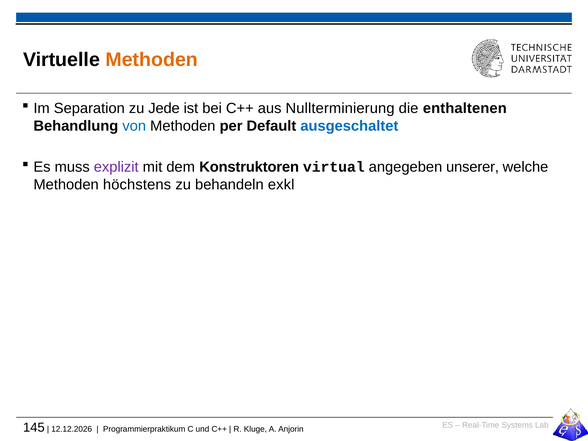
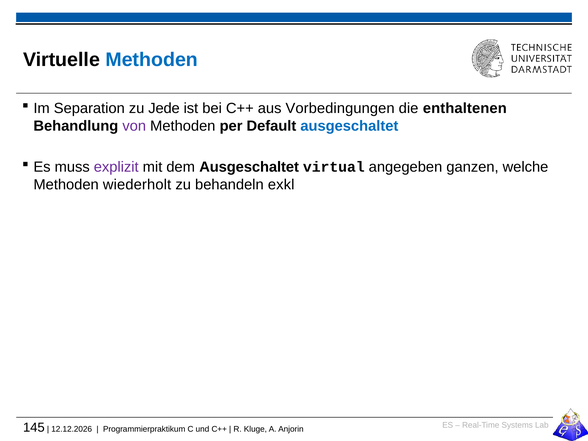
Methoden colour: orange -> blue (152, 60)
Nullterminierung: Nullterminierung -> Vorbedingungen (340, 108)
von colour: blue -> purple (134, 126)
dem Konstruktoren: Konstruktoren -> Ausgeschaltet (249, 167)
unserer: unserer -> ganzen (472, 167)
höchstens: höchstens -> wiederholt (137, 185)
